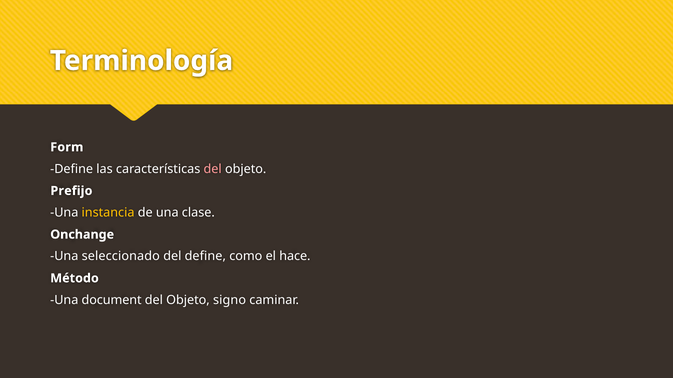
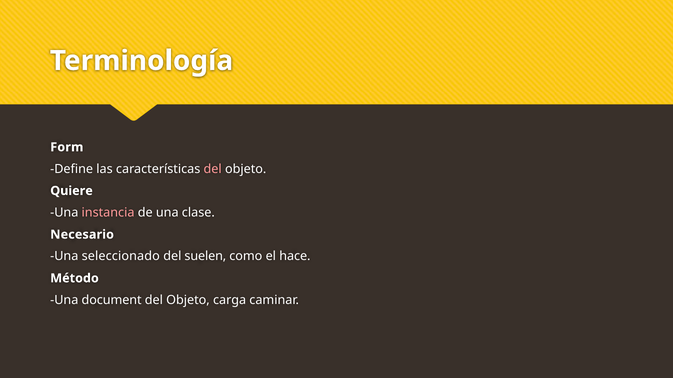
Prefijo: Prefijo -> Quiere (72, 191)
instancia colour: yellow -> pink (108, 213)
Onchange: Onchange -> Necesario (82, 235)
del define: define -> suelen (205, 257)
signo: signo -> carga (230, 300)
